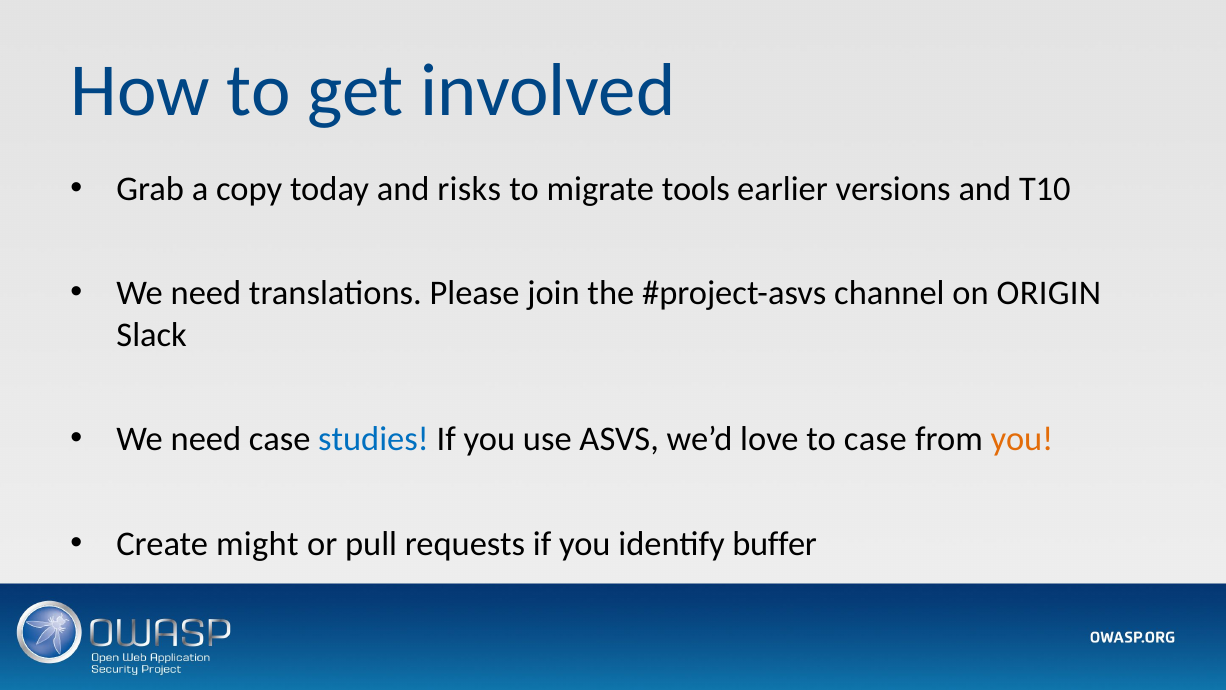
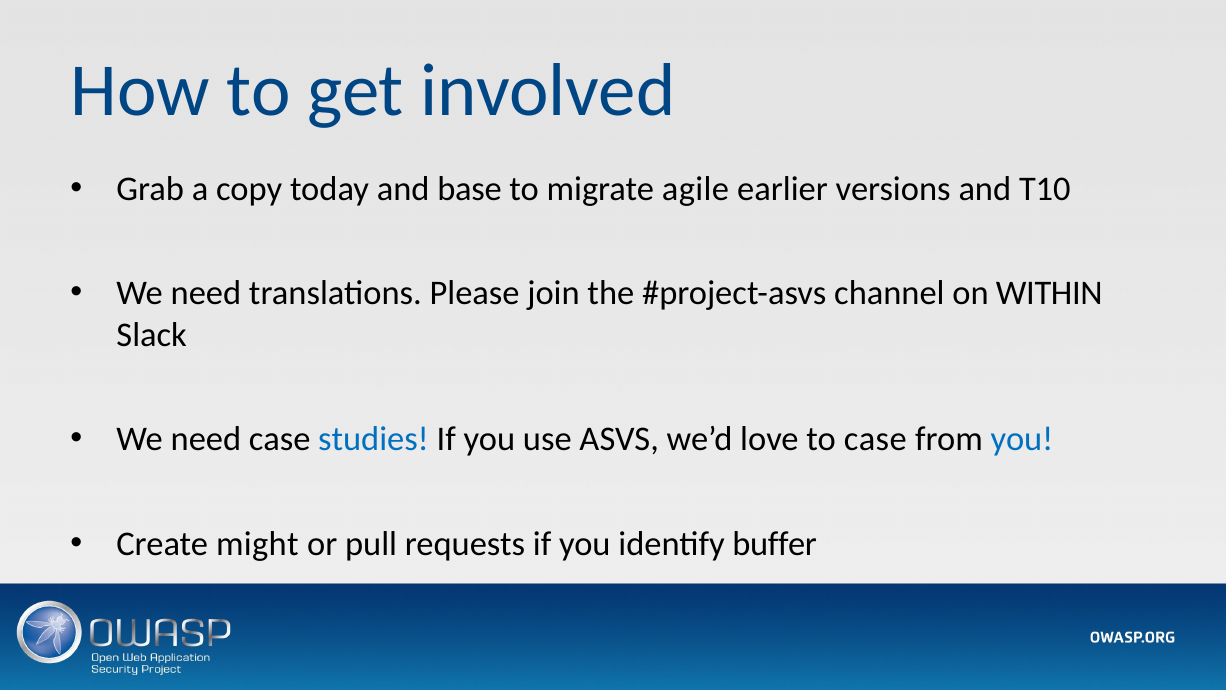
risks: risks -> base (470, 189)
tools: tools -> agile (696, 189)
ORIGIN: ORIGIN -> WITHIN (1049, 293)
you colour: orange -> blue (1022, 439)
